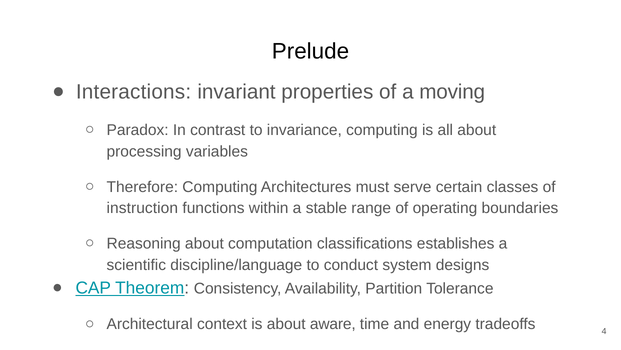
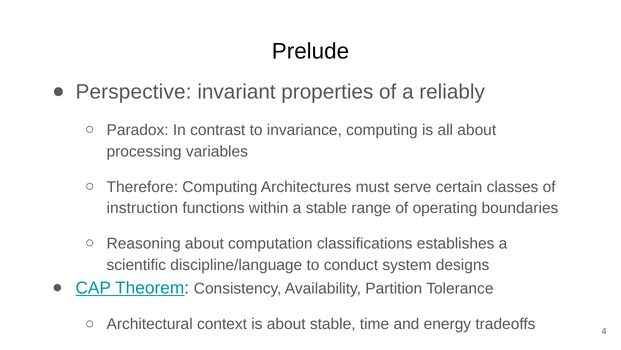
Interactions: Interactions -> Perspective (134, 92)
moving: moving -> reliably (452, 92)
about aware: aware -> stable (333, 324)
